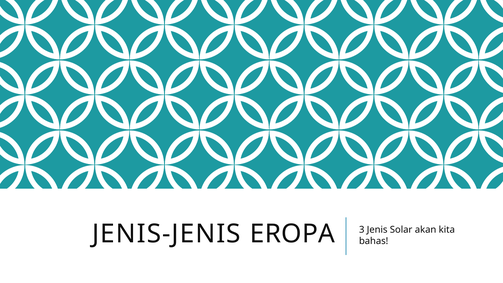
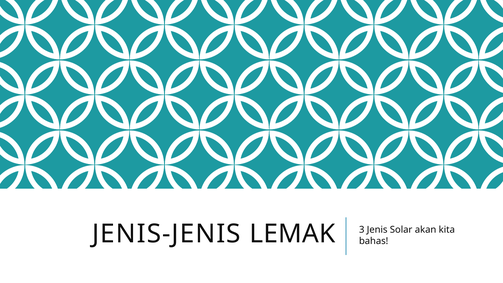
EROPA: EROPA -> LEMAK (292, 234)
